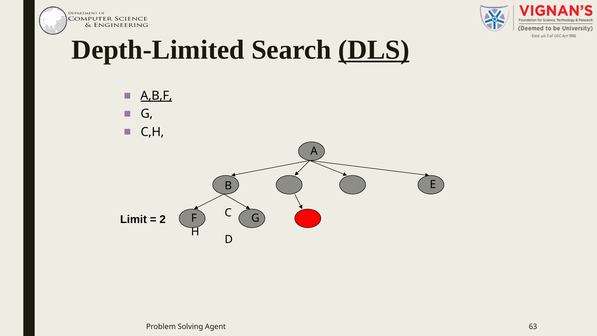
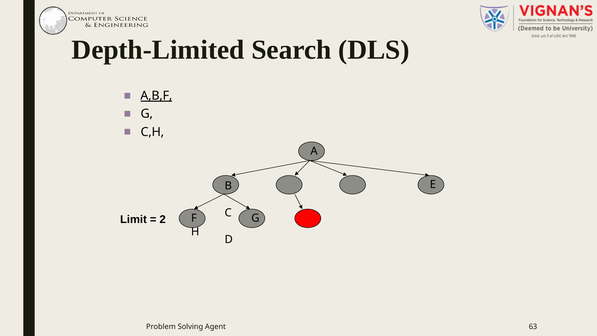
DLS underline: present -> none (374, 50)
